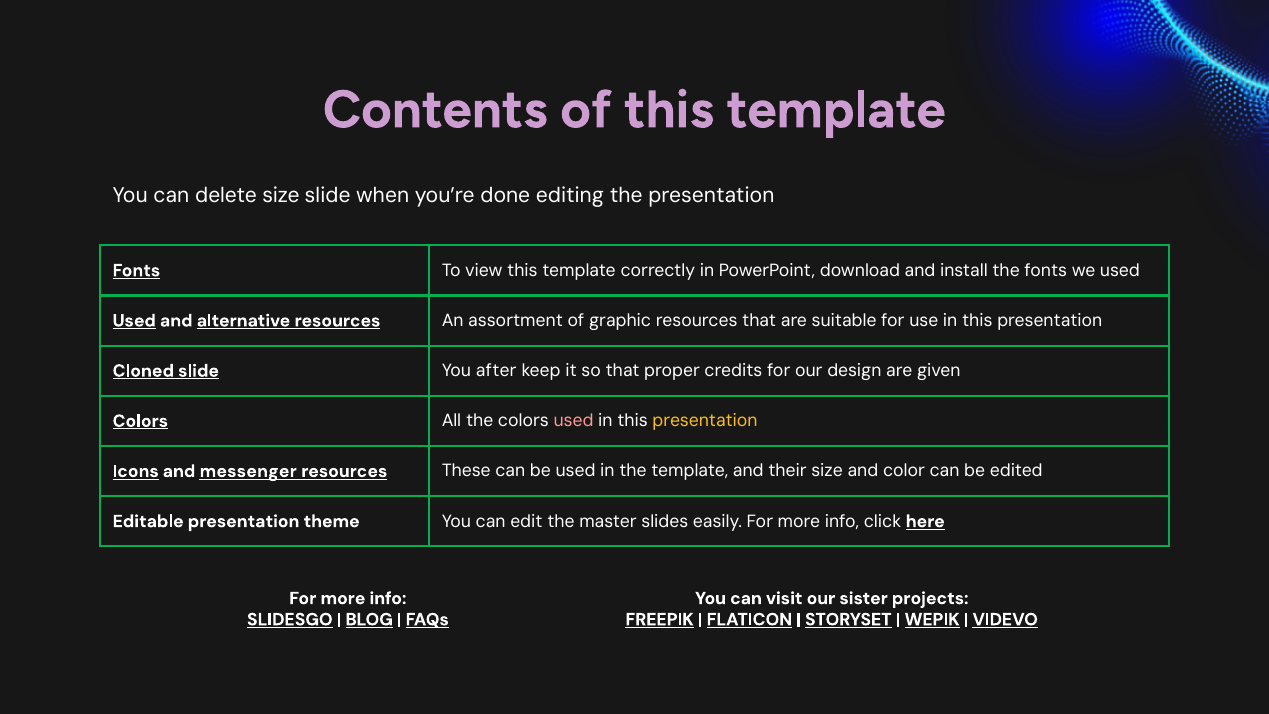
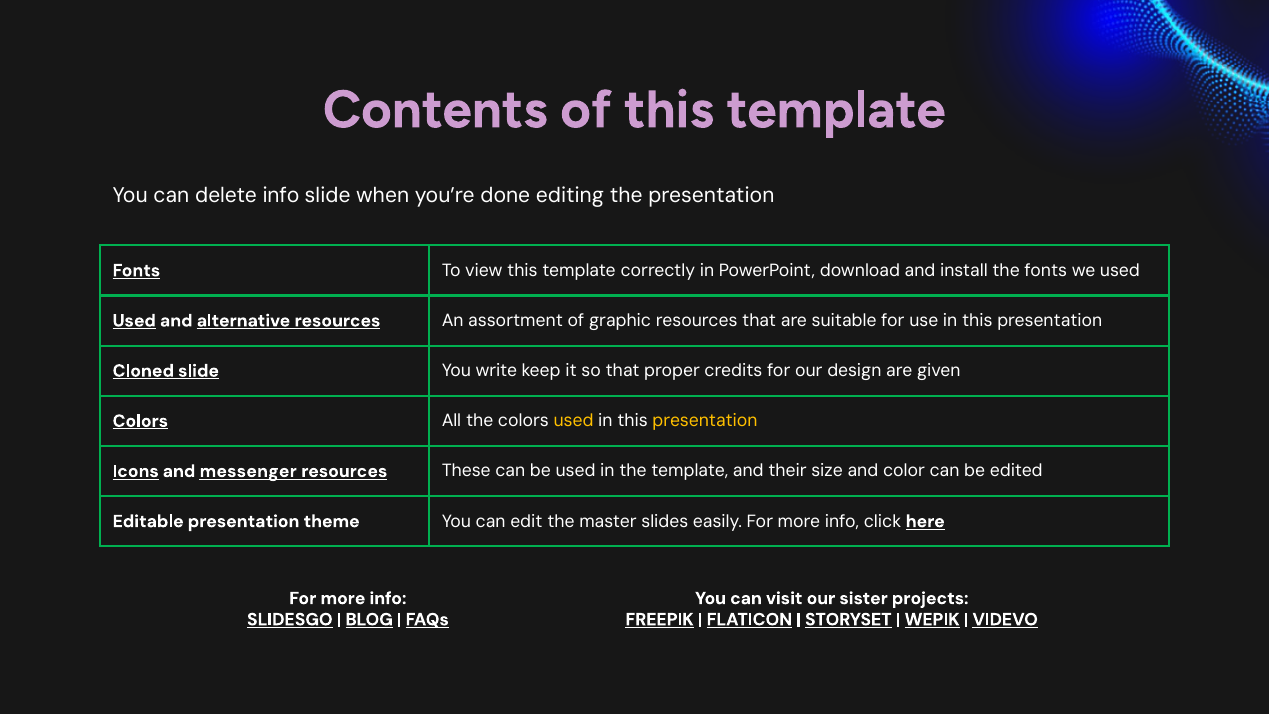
delete size: size -> info (281, 196)
after: after -> write (496, 371)
used colour: pink -> yellow (574, 421)
